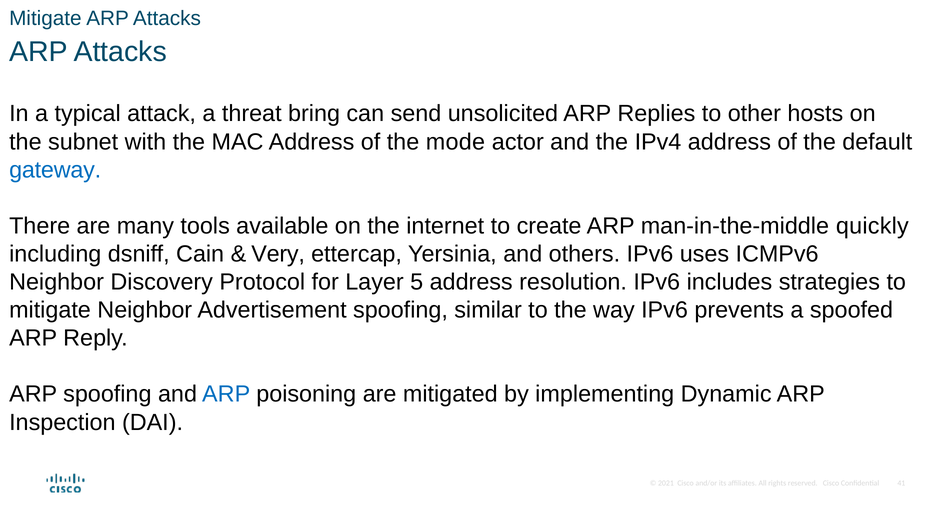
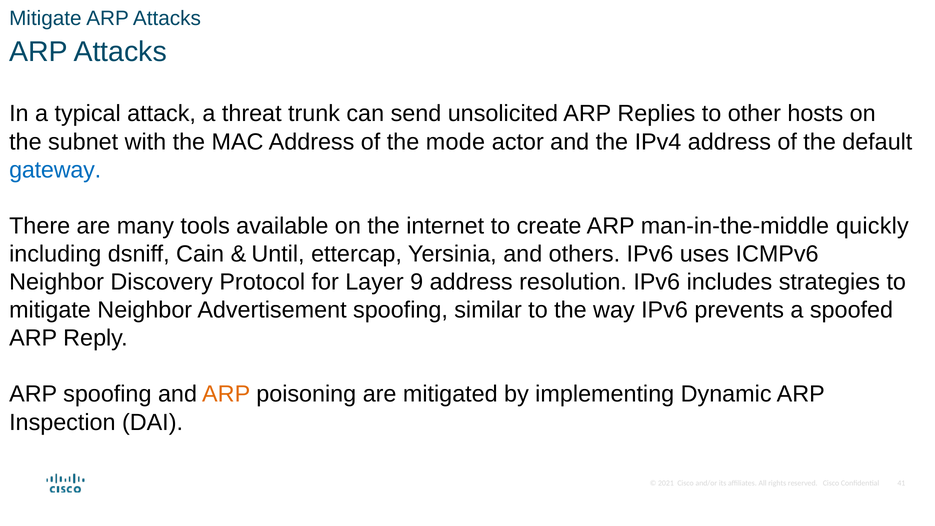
bring: bring -> trunk (314, 114)
Very: Very -> Until (278, 254)
5: 5 -> 9 (417, 282)
ARP colour: blue -> orange (226, 394)
